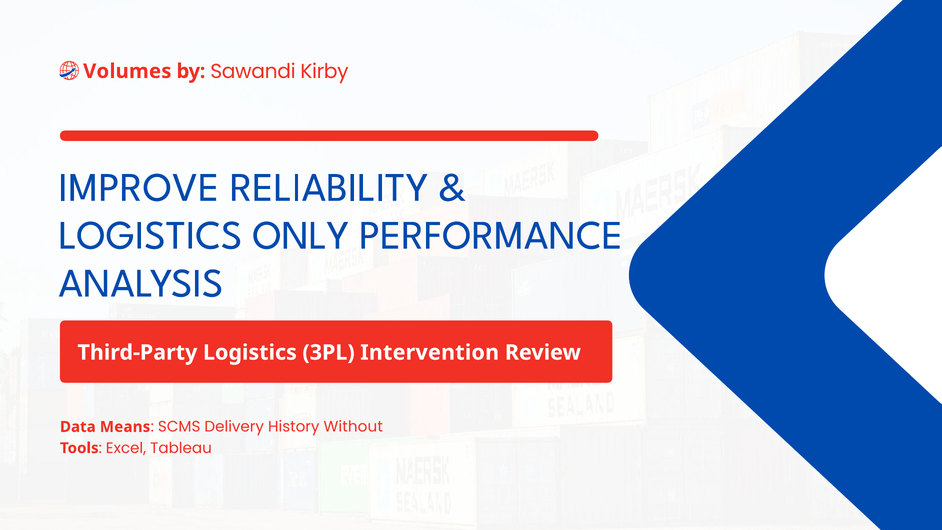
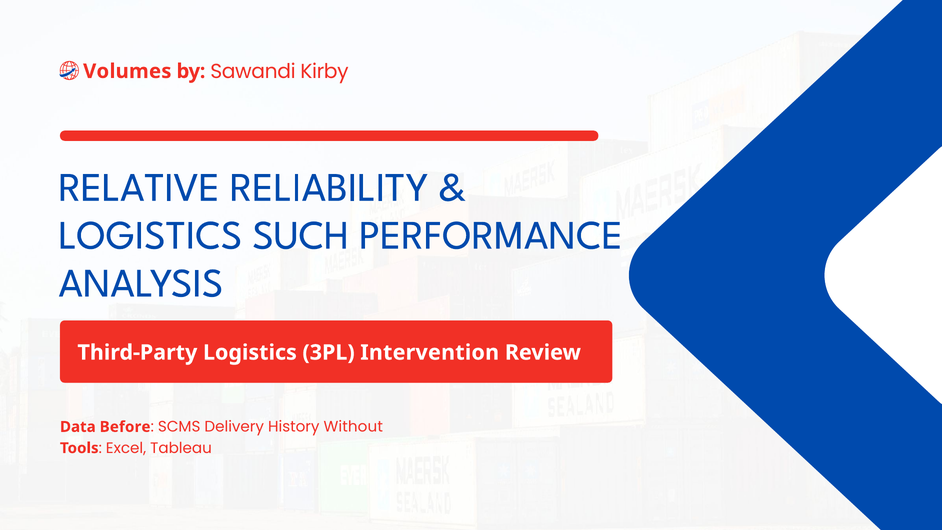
IMPROVE: IMPROVE -> RELATIVE (139, 187)
ONLY: ONLY -> SUCH (301, 235)
Means: Means -> Before (125, 427)
